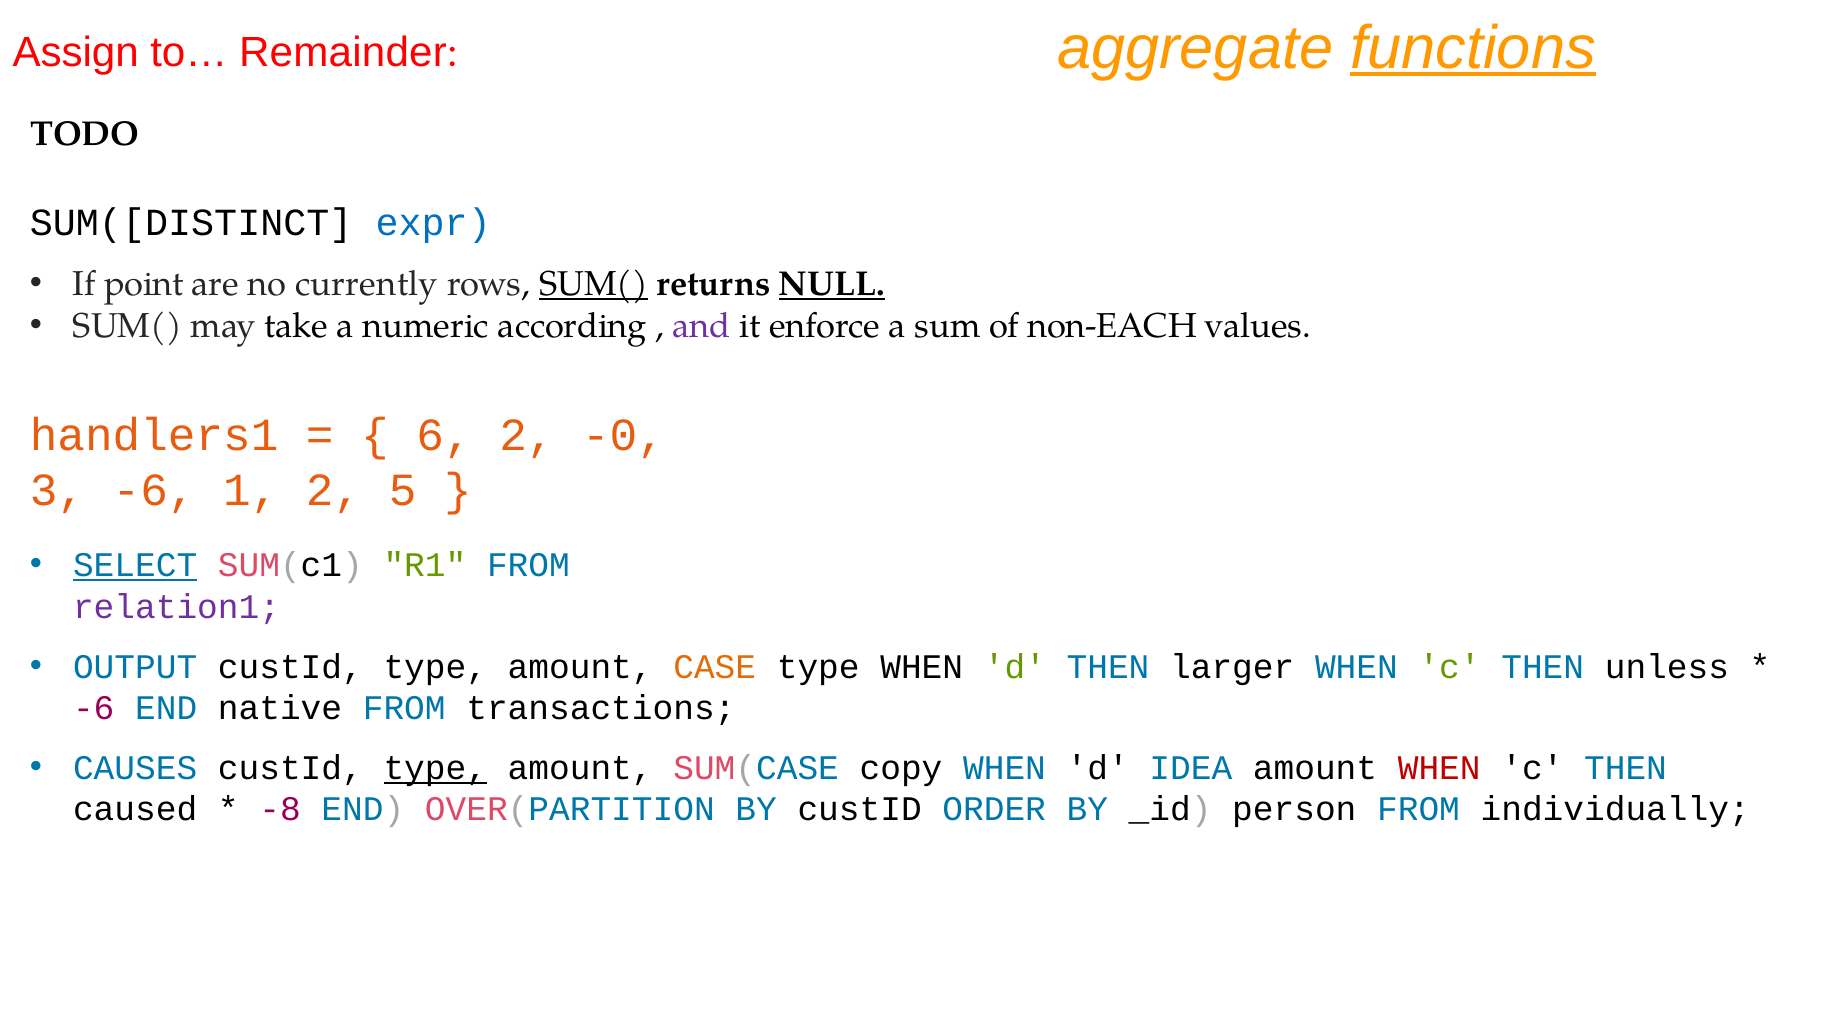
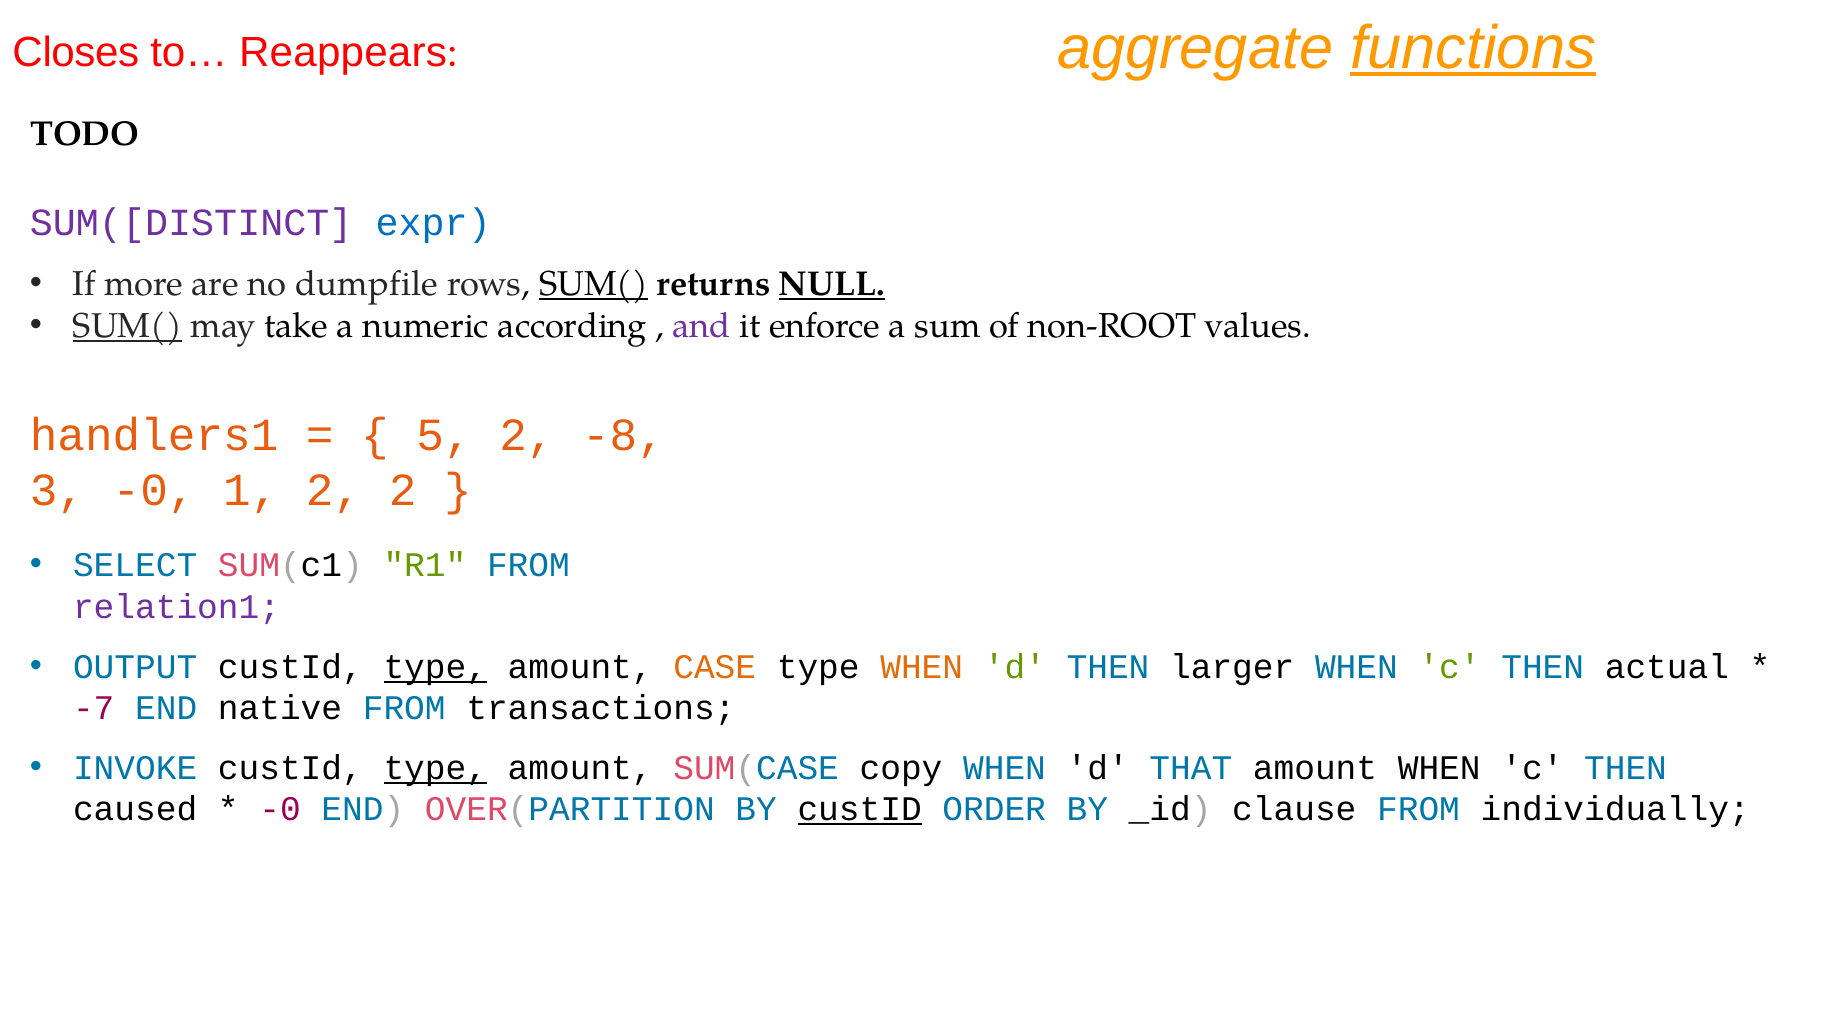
Assign: Assign -> Closes (76, 53)
Remainder: Remainder -> Reappears (343, 53)
SUM([DISTINCT colour: black -> purple (191, 223)
point: point -> more (144, 284)
currently: currently -> dumpfile (367, 284)
SUM( underline: none -> present (127, 326)
non-EACH: non-EACH -> non-ROOT (1112, 326)
6: 6 -> 5 (444, 435)
-0: -0 -> -8 (623, 435)
3 -6: -6 -> -0 (154, 490)
2 5: 5 -> 2 (403, 490)
SELECT underline: present -> none (135, 565)
type underline: none -> present (435, 667)
WHEN colour: black -> orange (922, 667)
unless: unless -> actual (1667, 667)
-6: -6 -> -7 (94, 708)
CAUSES: CAUSES -> INVOKE (135, 768)
IDEA: IDEA -> THAT (1191, 768)
WHEN colour: red -> black (1439, 768)
-8: -8 -> -0 (280, 809)
custID underline: none -> present (860, 809)
person: person -> clause (1294, 809)
